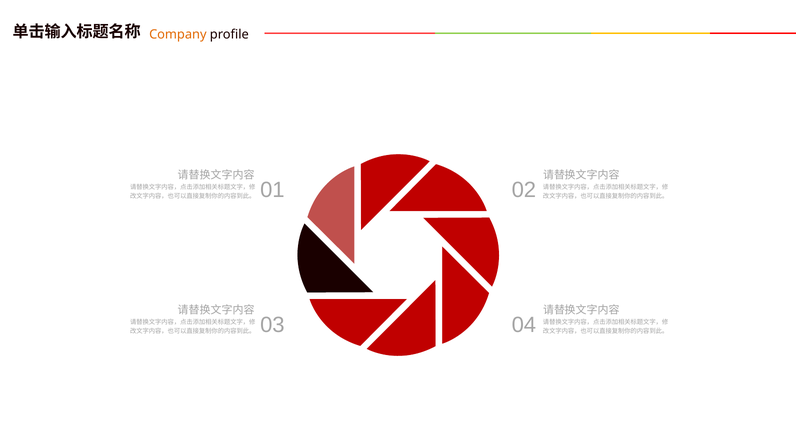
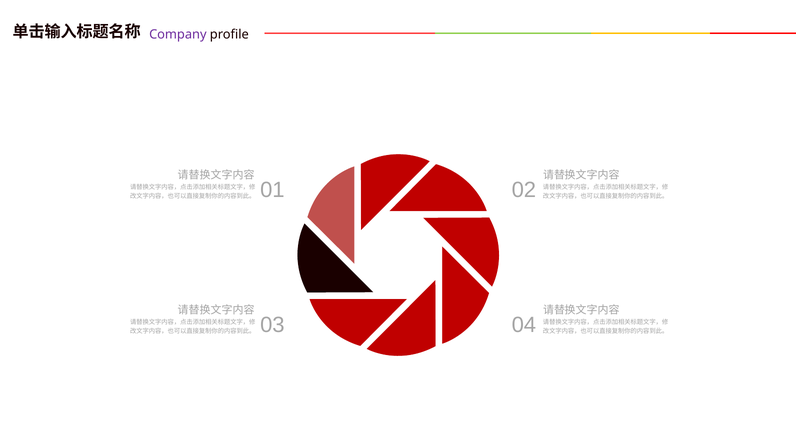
Company colour: orange -> purple (178, 35)
